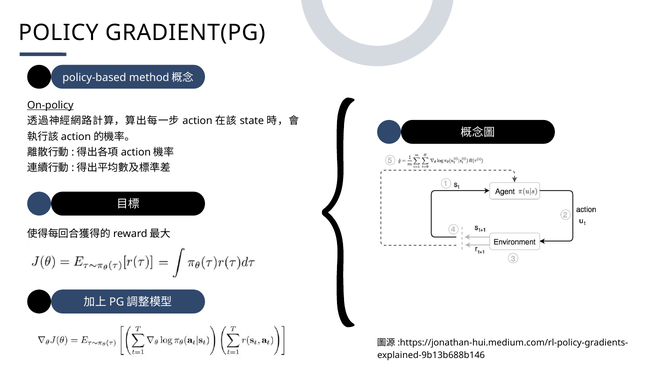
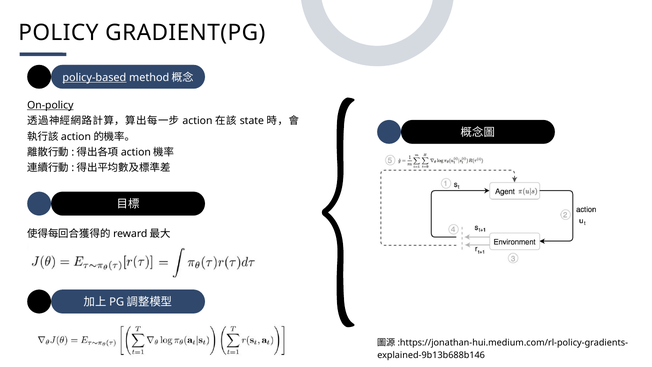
policy-based underline: none -> present (94, 78)
